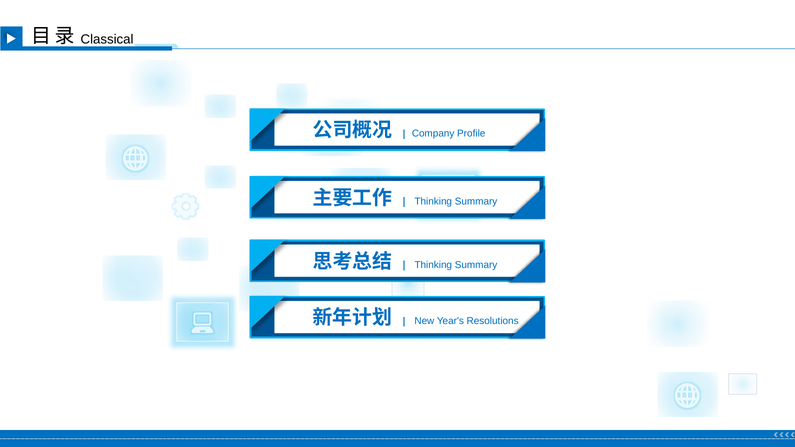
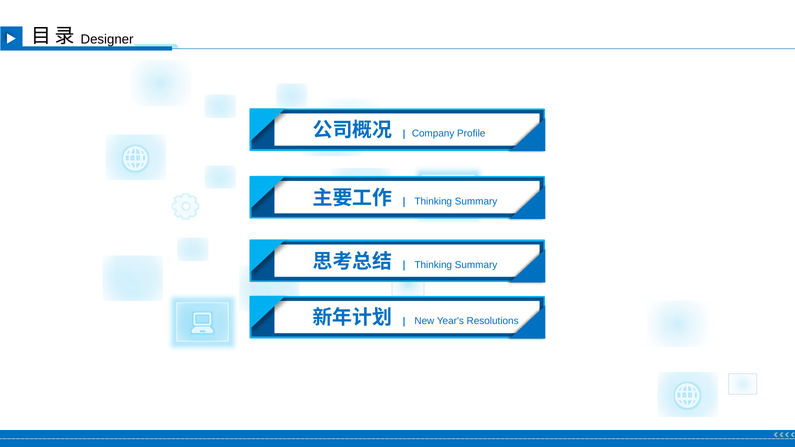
Classical: Classical -> Designer (107, 39)
